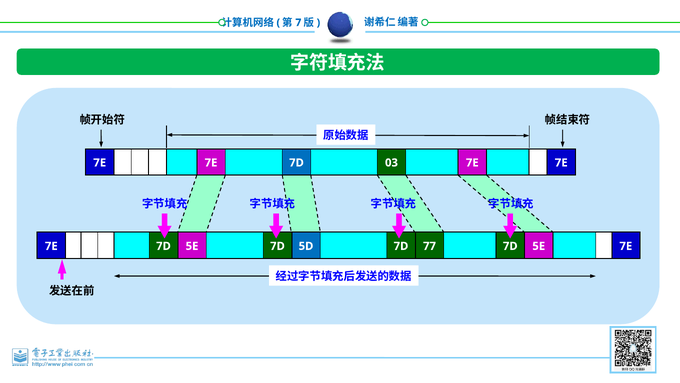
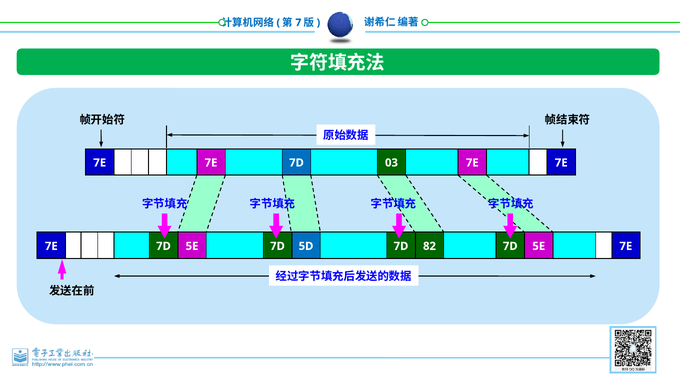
77: 77 -> 82 (430, 246)
